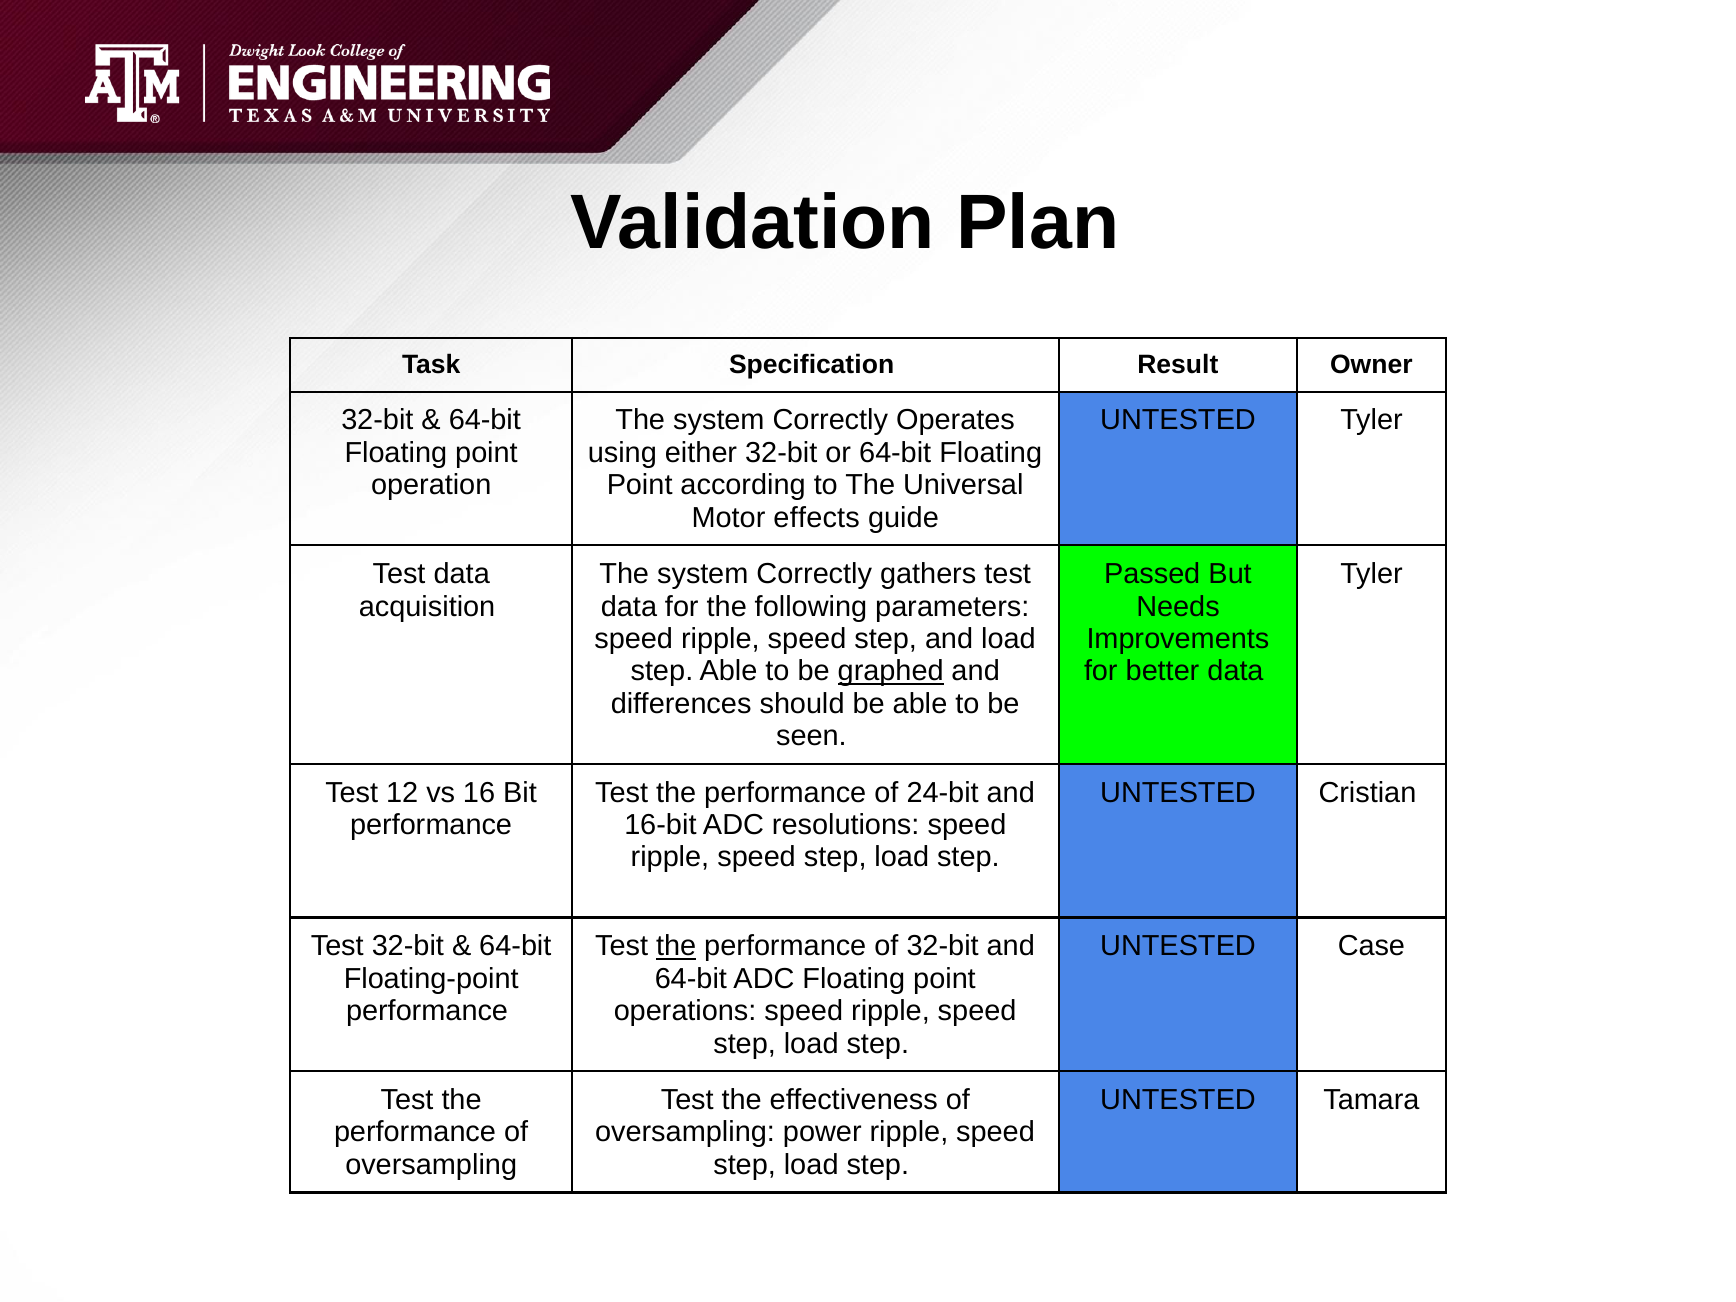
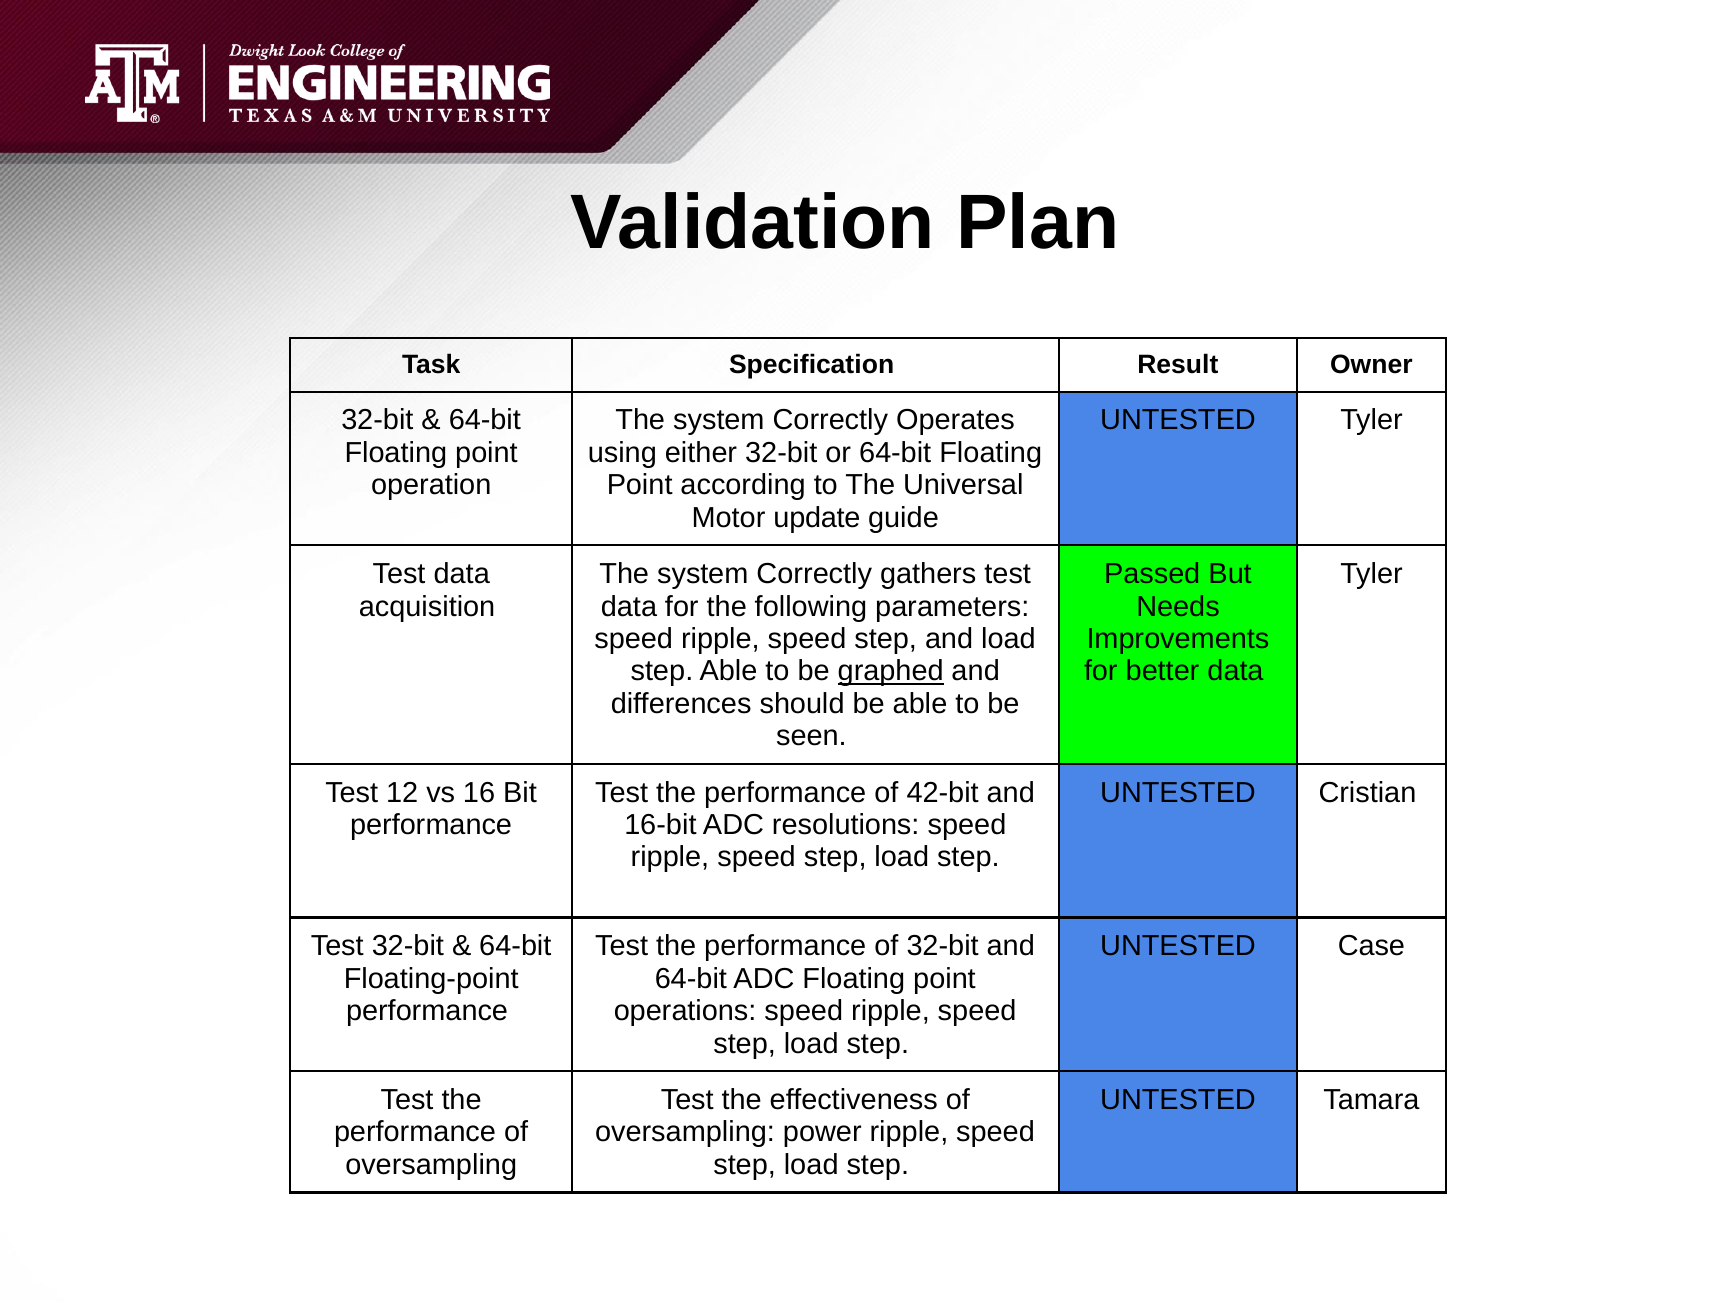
effects: effects -> update (817, 518)
24-bit: 24-bit -> 42-bit (943, 793)
the underline: present -> none (676, 946)
